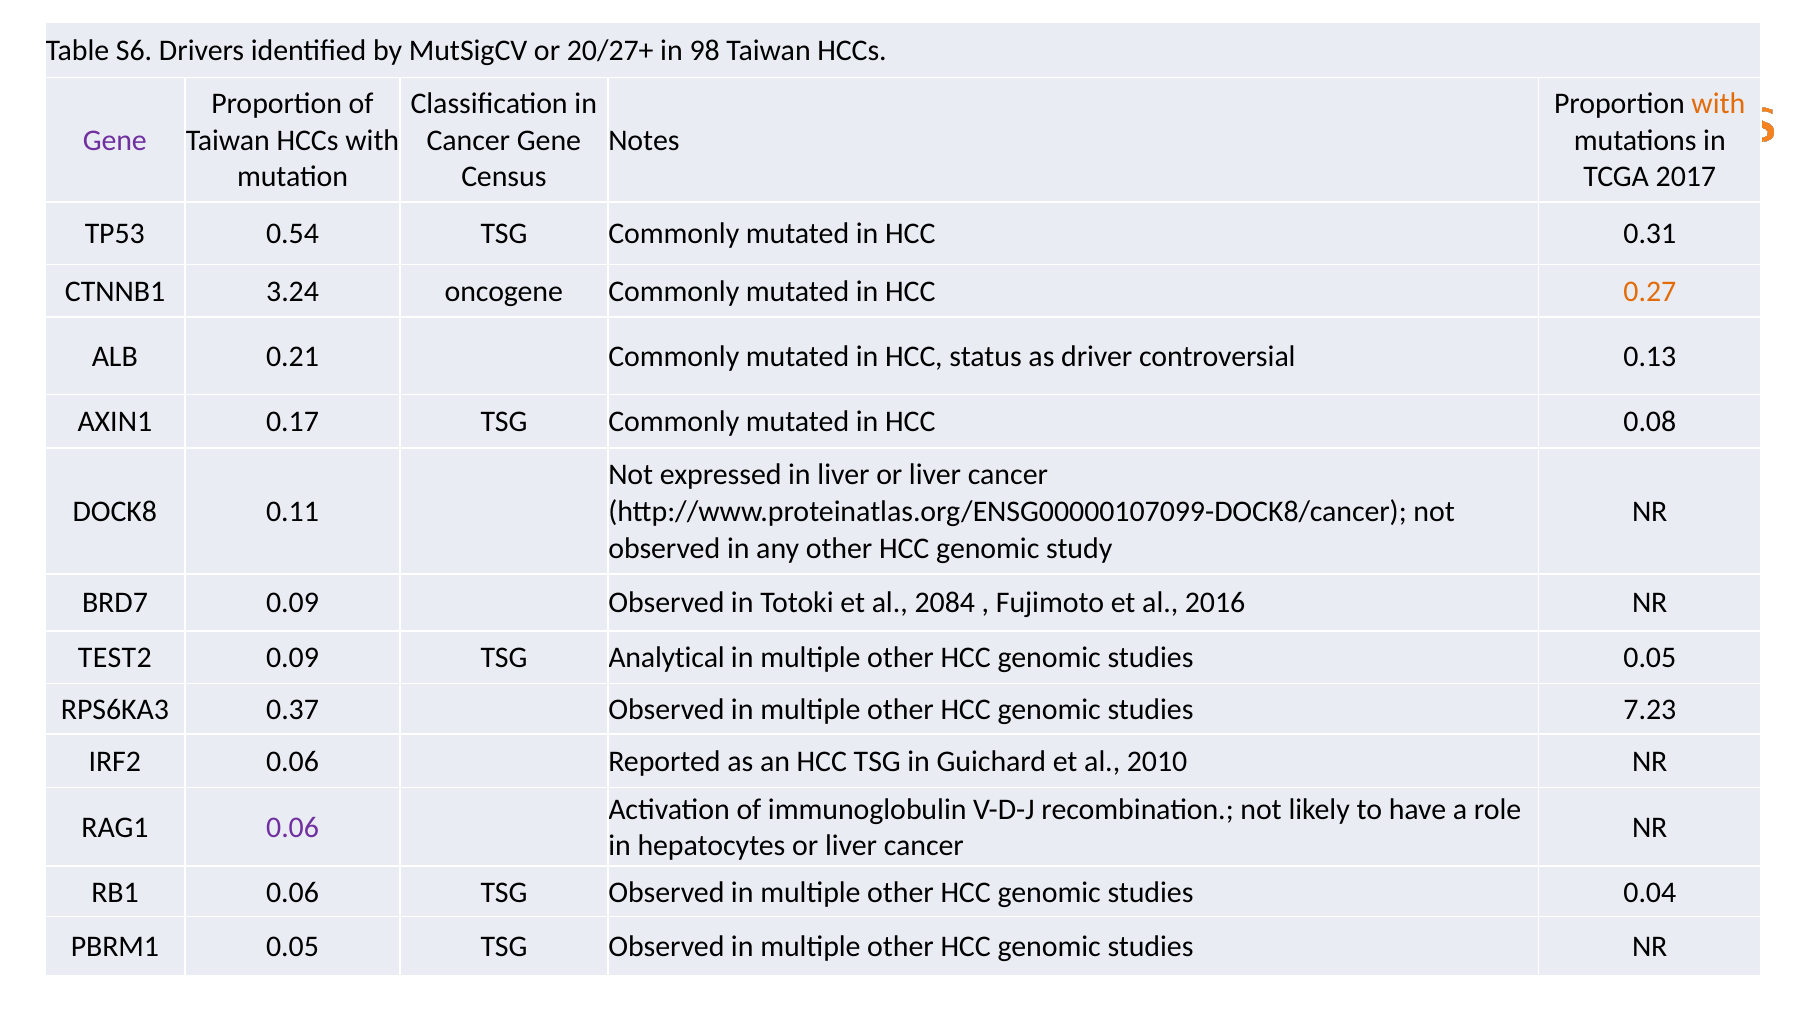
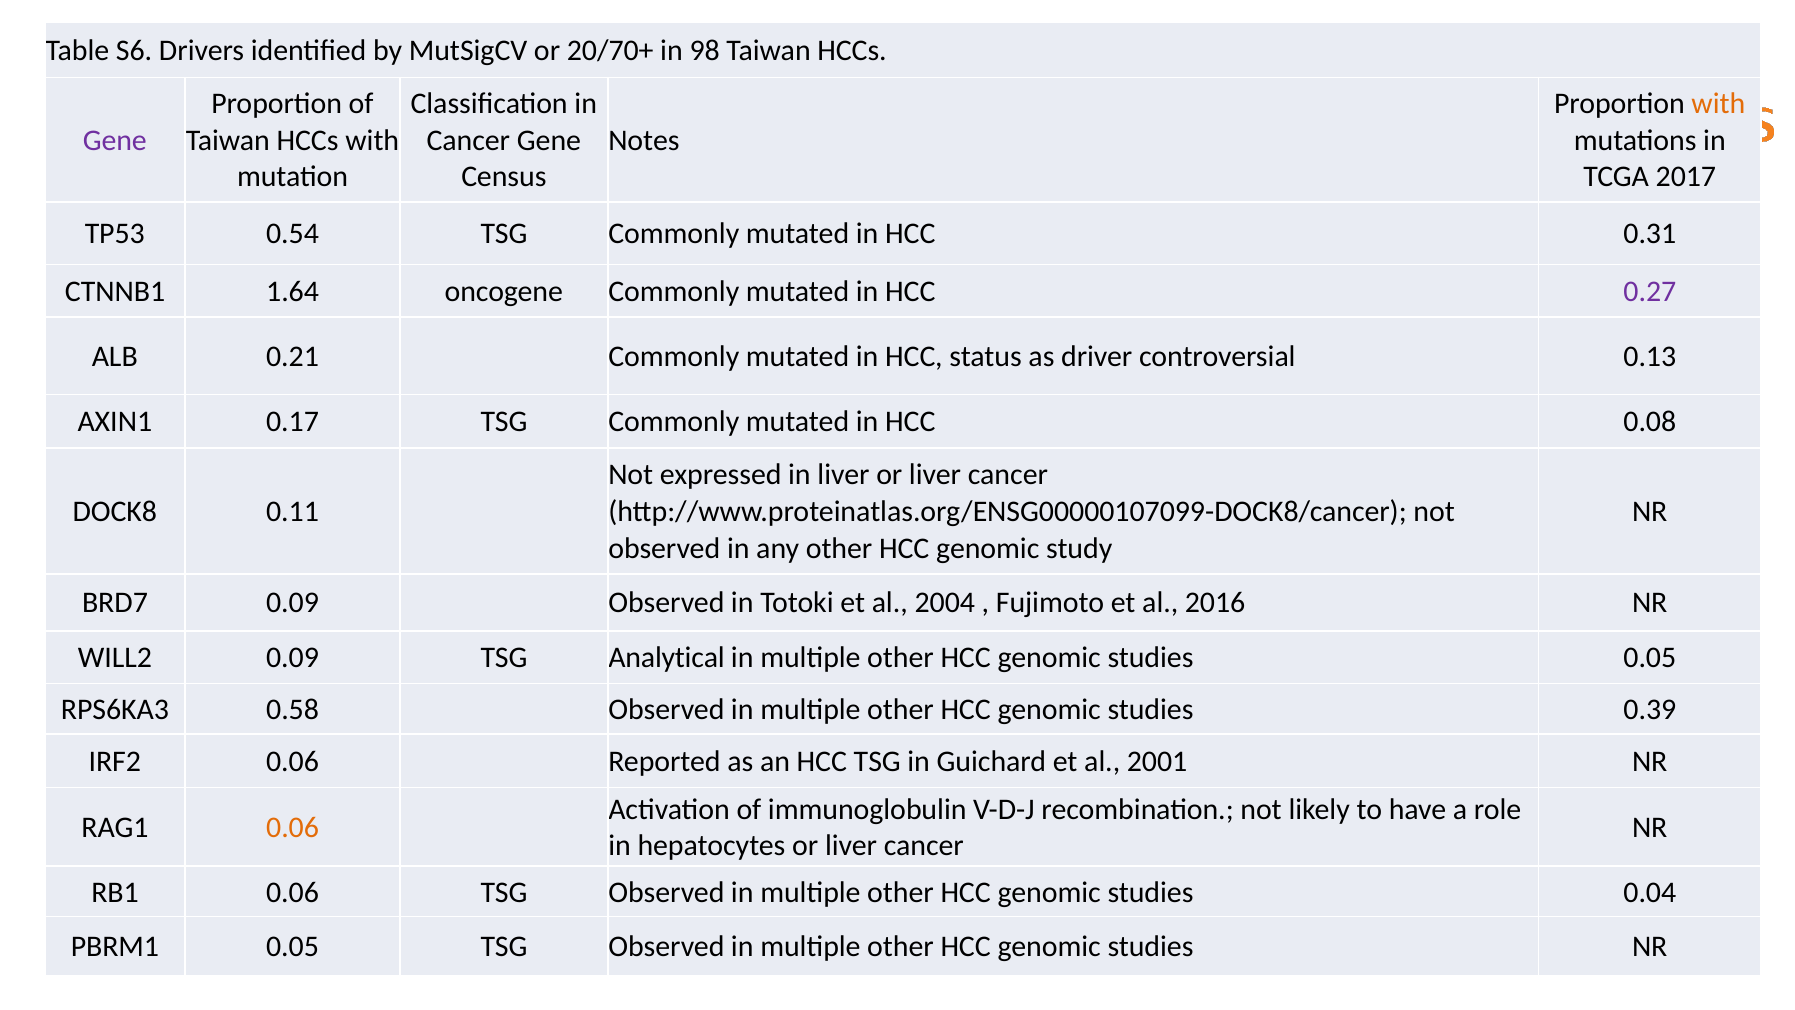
20/27+: 20/27+ -> 20/70+ (610, 51)
3.24: 3.24 -> 1.64 (293, 291)
0.27 colour: orange -> purple (1650, 291)
2084: 2084 -> 2004 (945, 603)
TEST2: TEST2 -> WILL2 (115, 658)
0.37: 0.37 -> 0.58 (293, 709)
7.23: 7.23 -> 0.39 (1650, 709)
2010: 2010 -> 2001 (1157, 761)
0.06 colour: purple -> orange (293, 827)
